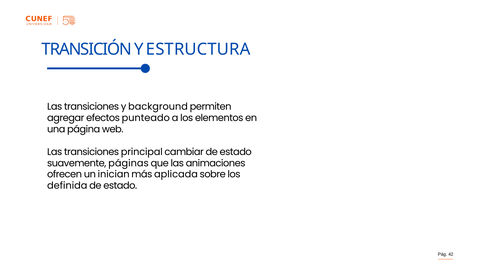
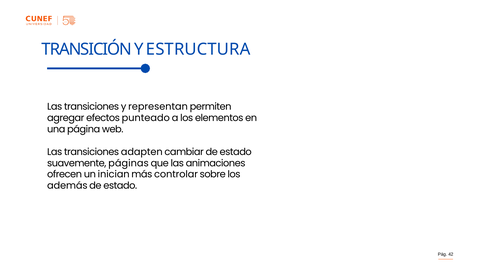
background: background -> representan (158, 106)
principal: principal -> adapten (142, 152)
aplicada: aplicada -> controlar (176, 174)
definida: definida -> además (67, 185)
